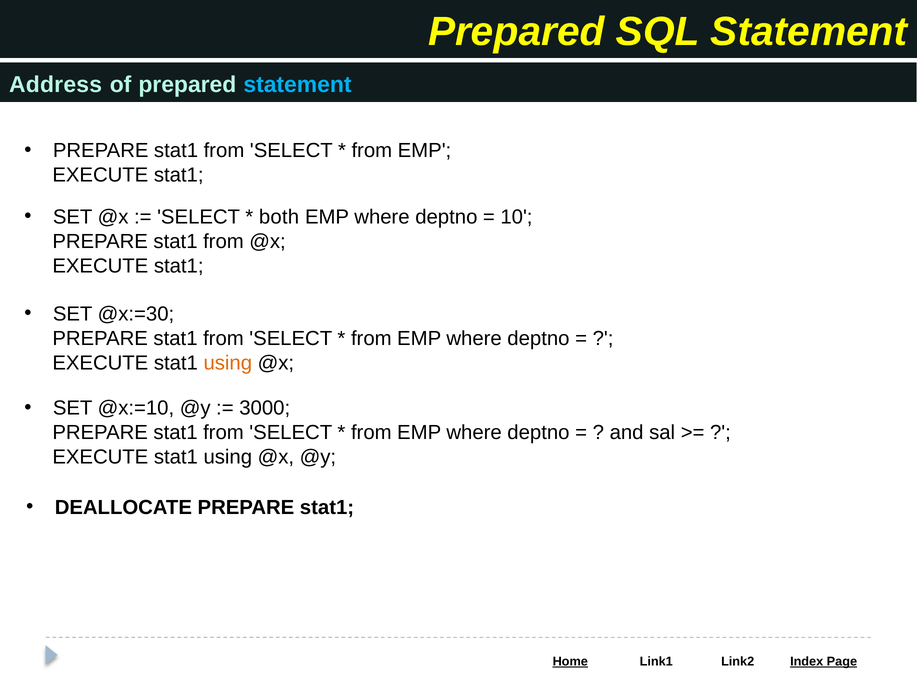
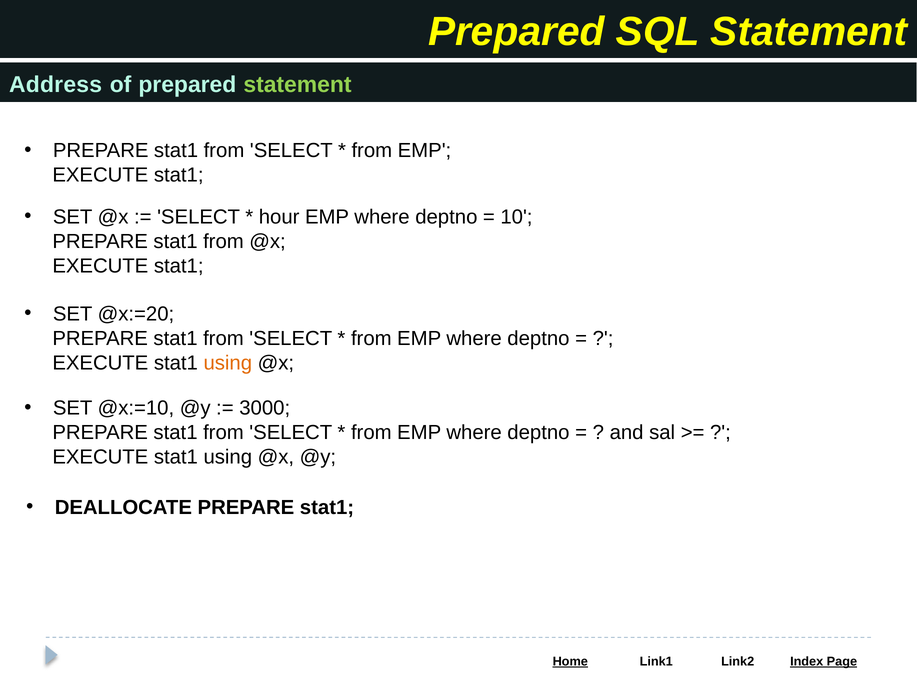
statement colour: light blue -> light green (297, 85)
both: both -> hour (279, 217)
@x:=30: @x:=30 -> @x:=20 (136, 314)
